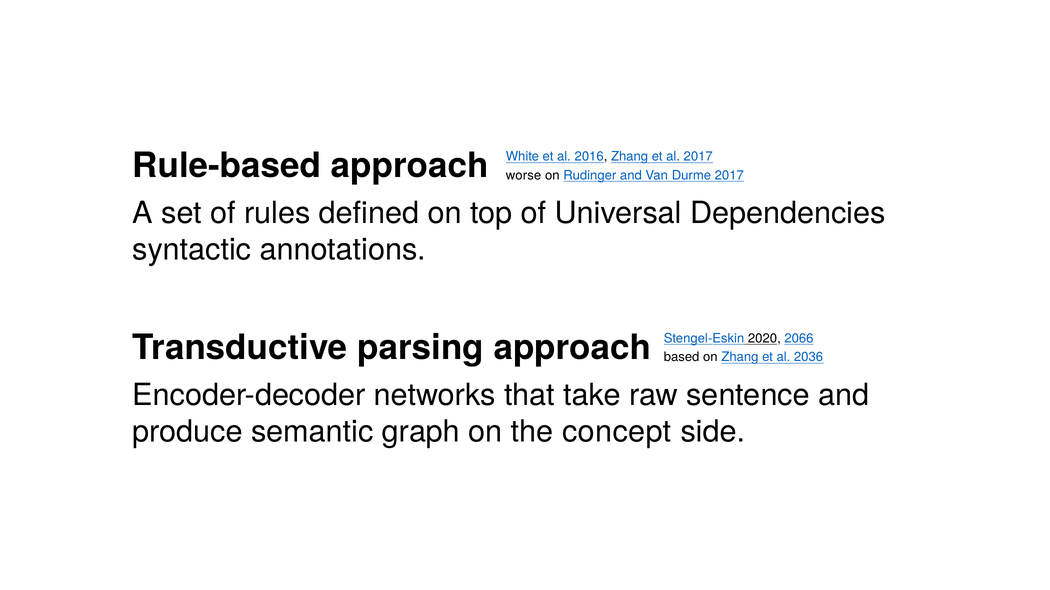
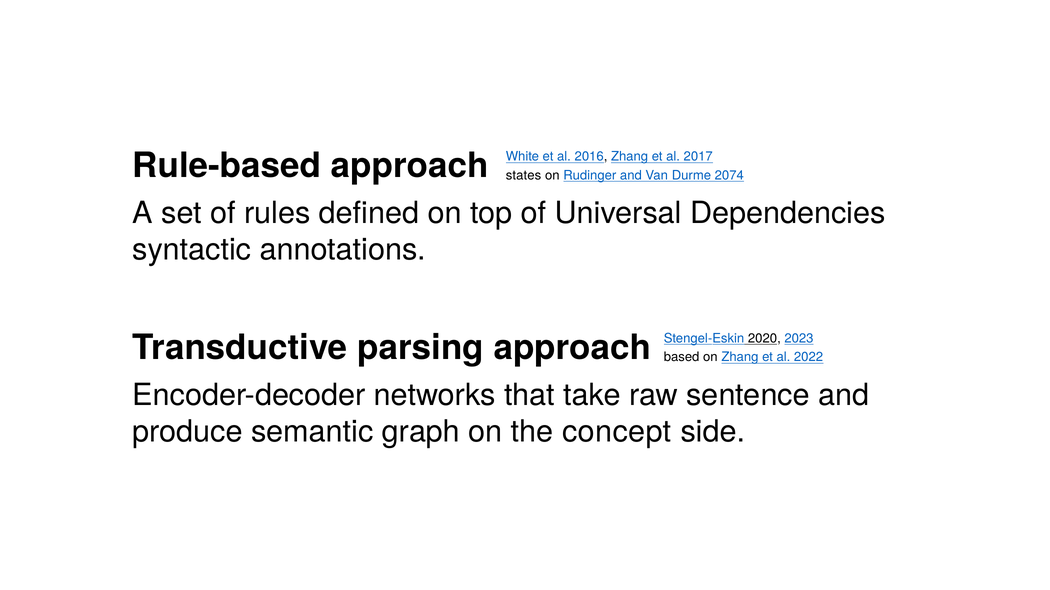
worse: worse -> states (524, 175)
Durme 2017: 2017 -> 2074 (729, 175)
2066: 2066 -> 2023 (799, 339)
2036: 2036 -> 2022 (809, 357)
